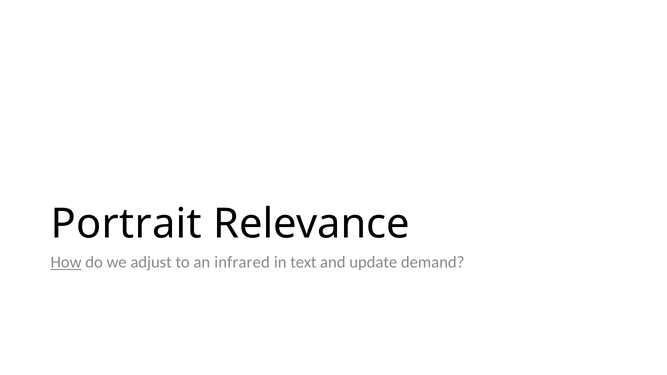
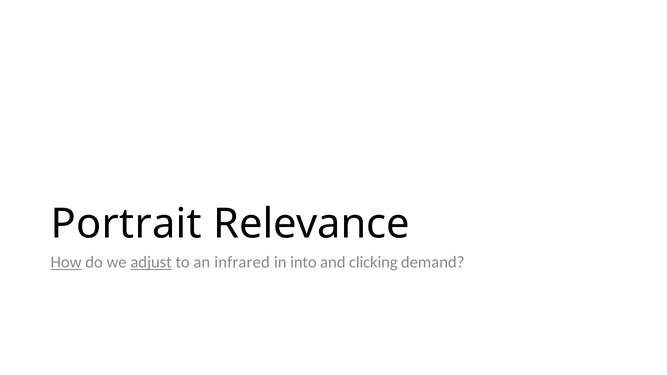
adjust underline: none -> present (151, 263)
text: text -> into (303, 263)
update: update -> clicking (373, 263)
